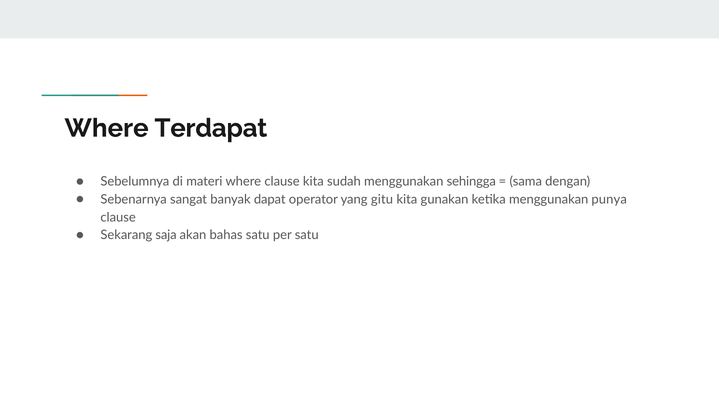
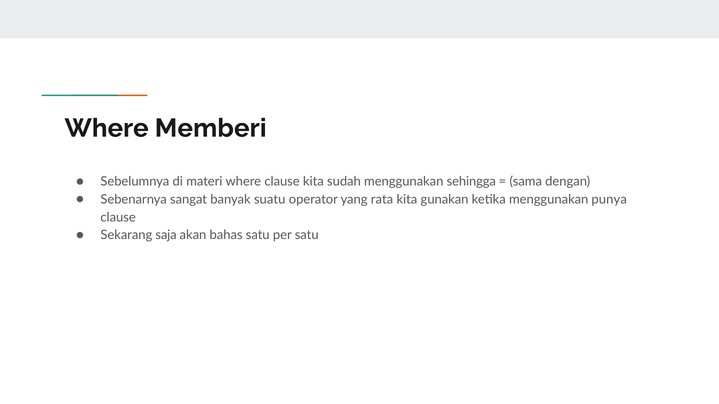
Terdapat: Terdapat -> Memberi (211, 128)
dapat: dapat -> suatu (270, 200)
gitu: gitu -> rata (382, 200)
